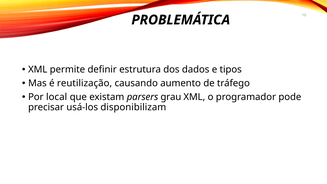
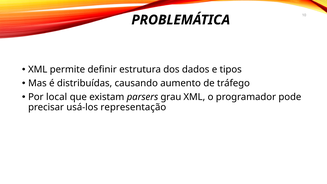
reutilização: reutilização -> distribuídas (85, 83)
disponibilizam: disponibilizam -> representação (133, 107)
